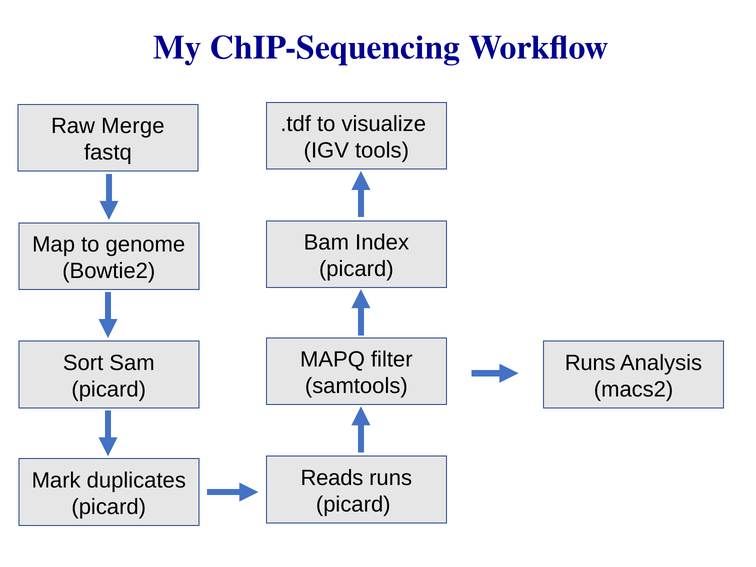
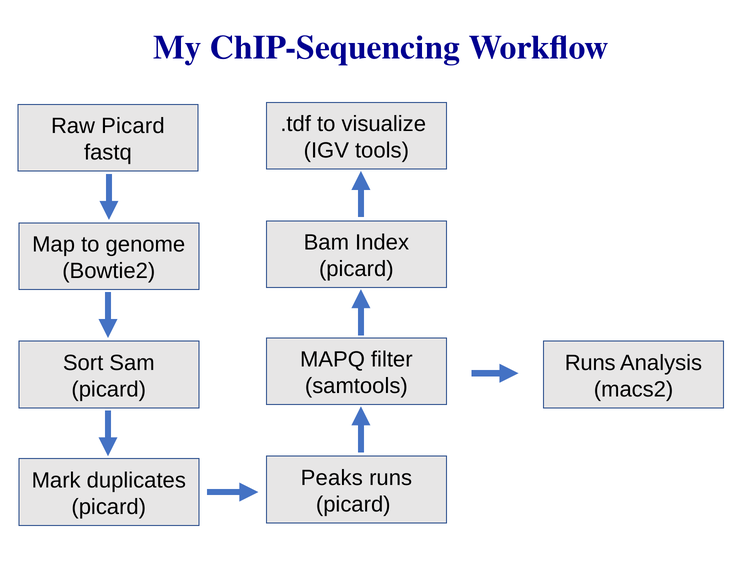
Raw Merge: Merge -> Picard (133, 126)
Reads: Reads -> Peaks (332, 478)
